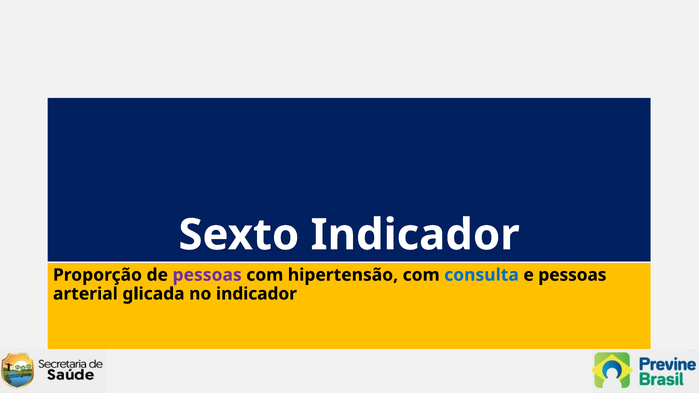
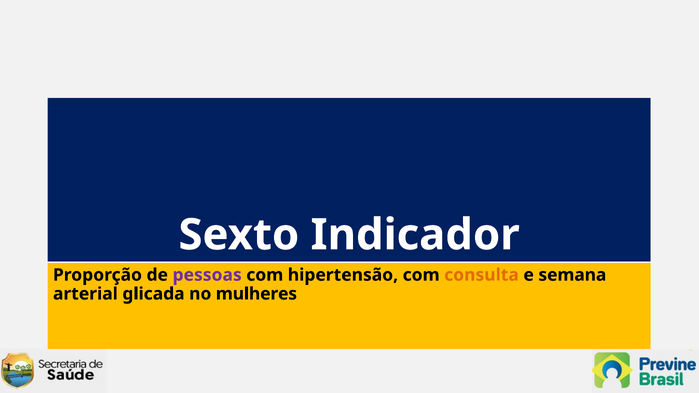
consulta colour: blue -> orange (482, 275)
e pessoas: pessoas -> semana (572, 275)
no indicador: indicador -> mulheres (256, 294)
